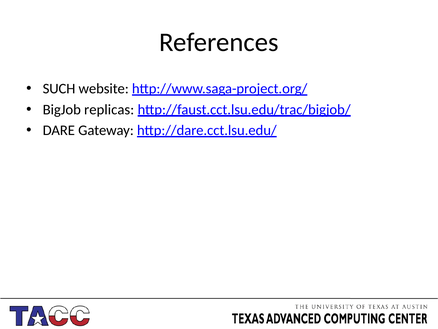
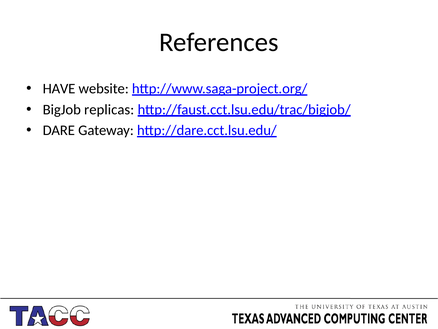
SUCH: SUCH -> HAVE (59, 89)
